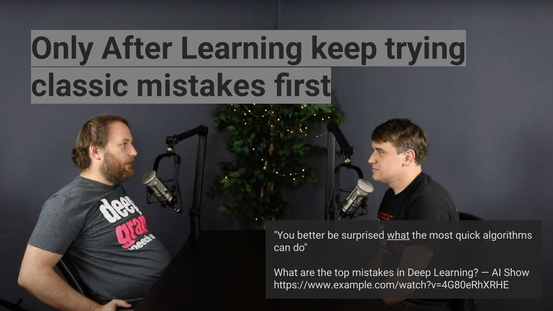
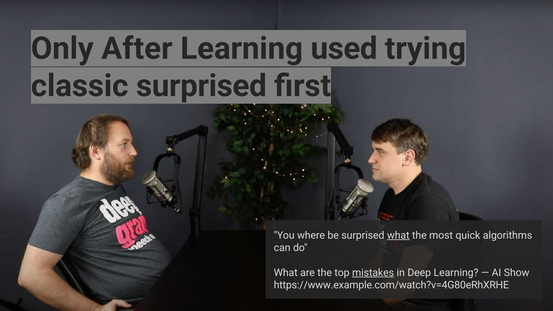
keep: keep -> used (344, 49)
classic mistakes: mistakes -> surprised (201, 86)
better: better -> where (311, 235)
mistakes underline: none -> present (373, 273)
